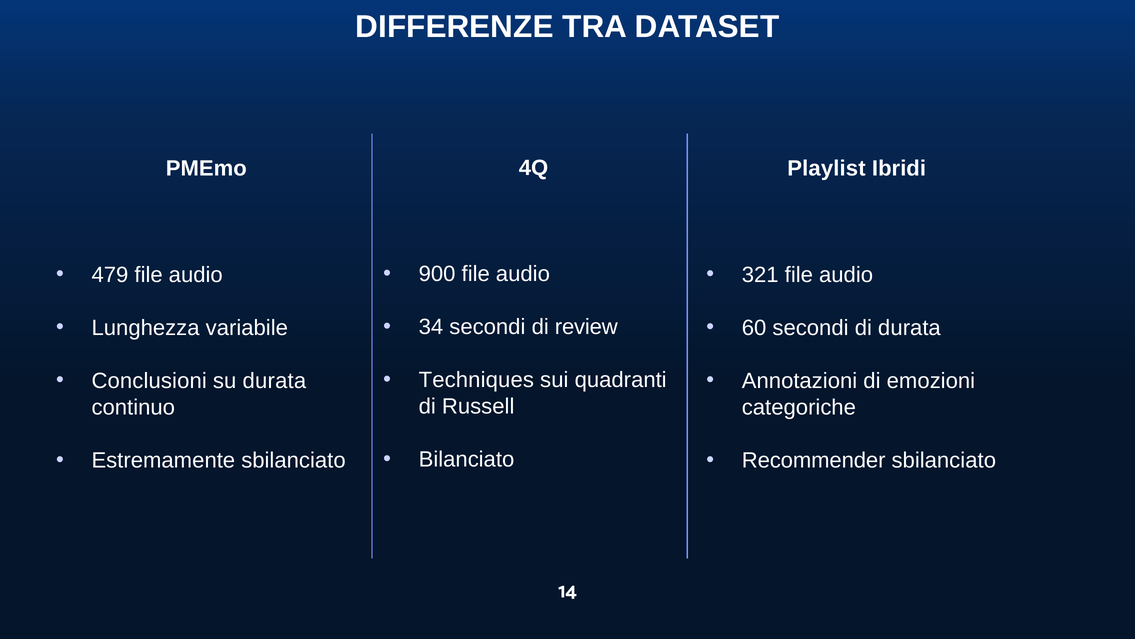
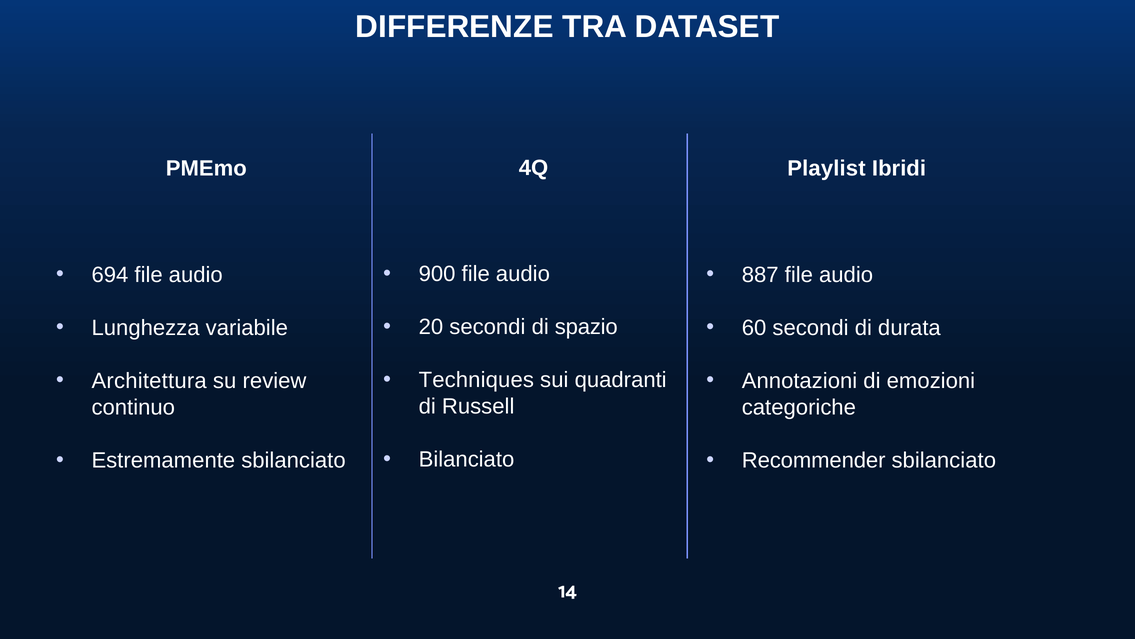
479: 479 -> 694 (110, 275)
321: 321 -> 887 (760, 275)
34: 34 -> 20 (431, 327)
review: review -> spazio (586, 327)
Conclusioni: Conclusioni -> Architettura (149, 380)
su durata: durata -> review (275, 380)
